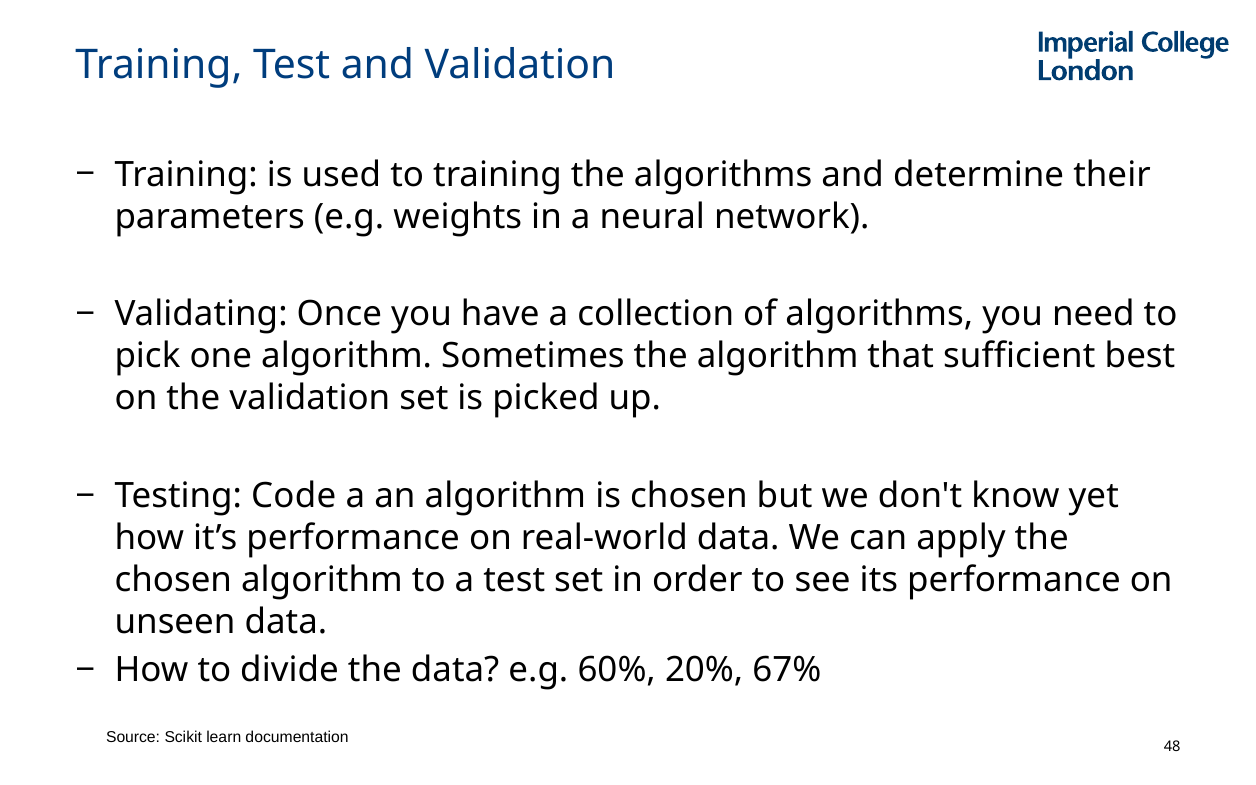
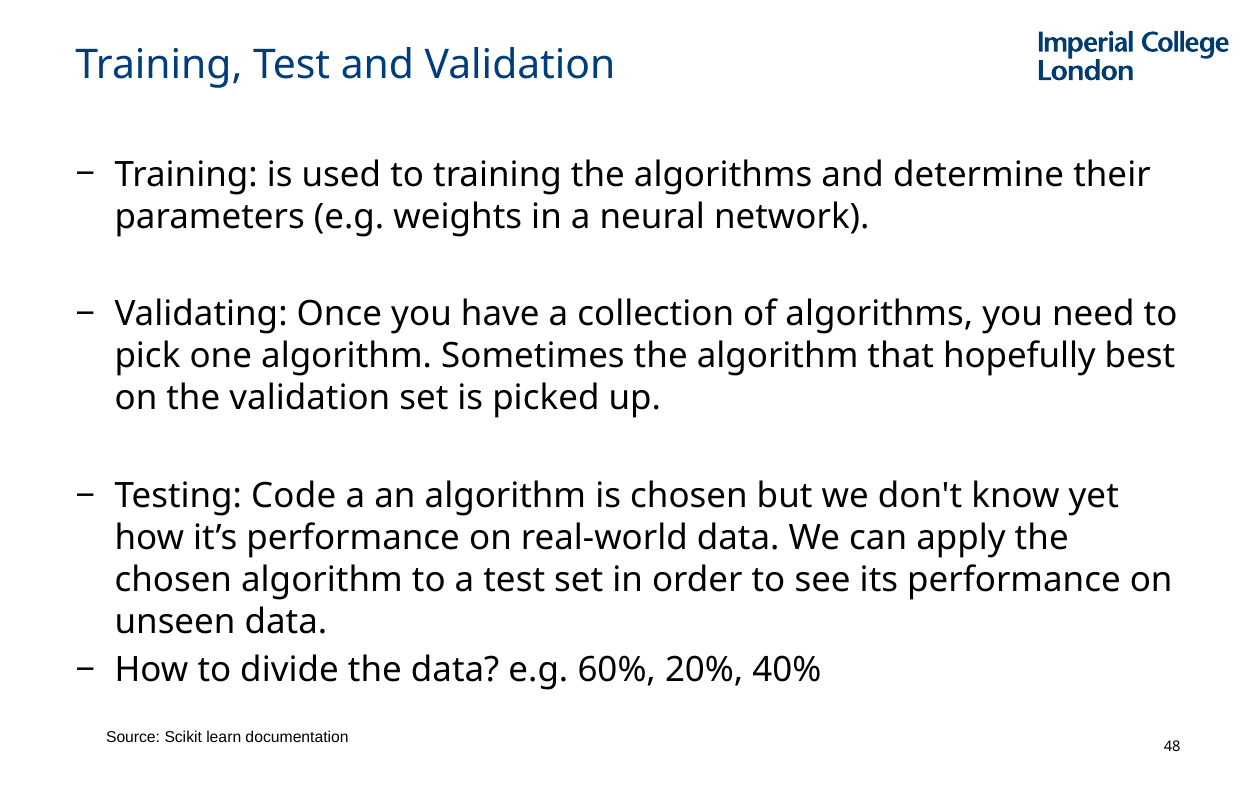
sufficient: sufficient -> hopefully (1019, 356)
67%: 67% -> 40% (787, 670)
